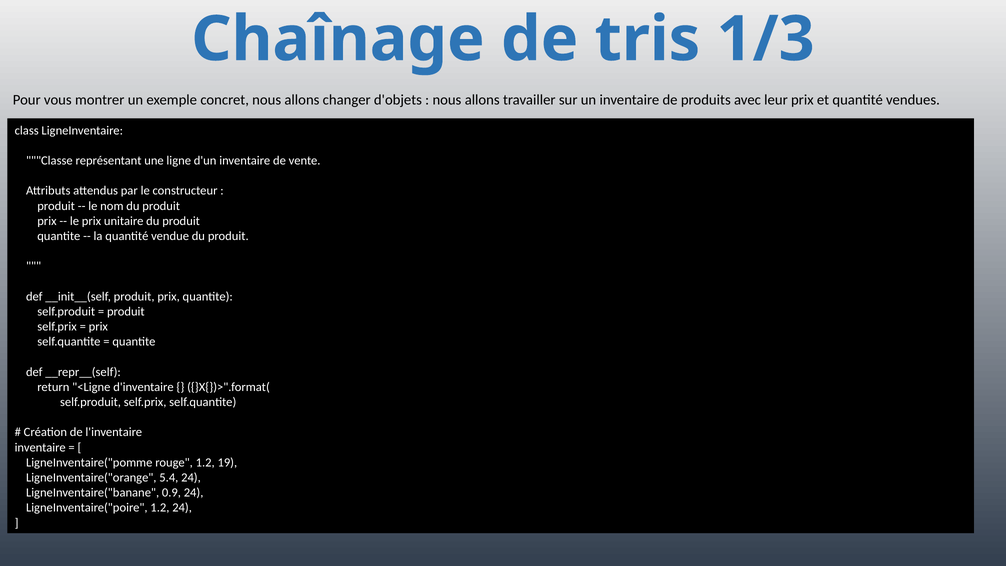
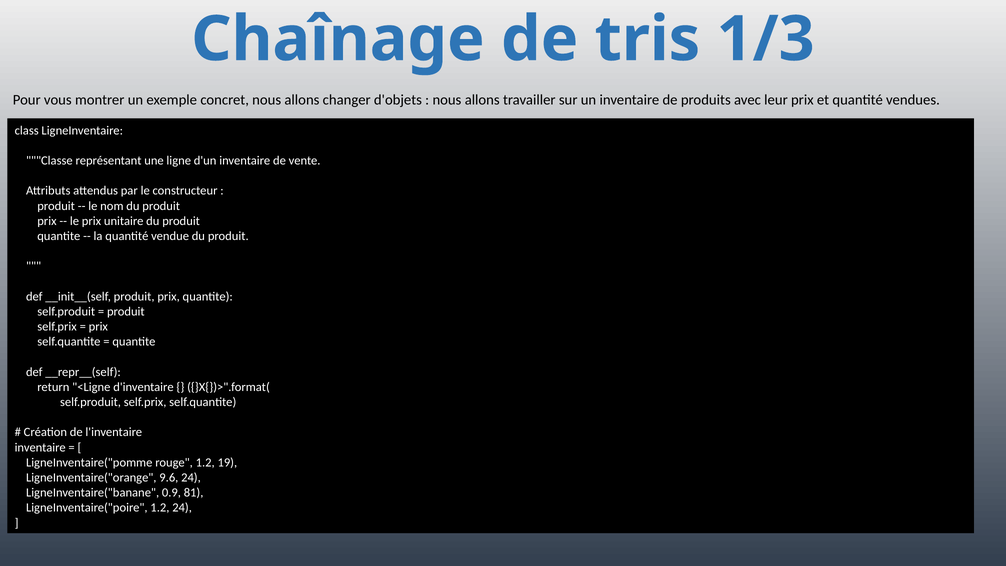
5.4: 5.4 -> 9.6 (169, 477)
0.9 24: 24 -> 81 (194, 493)
